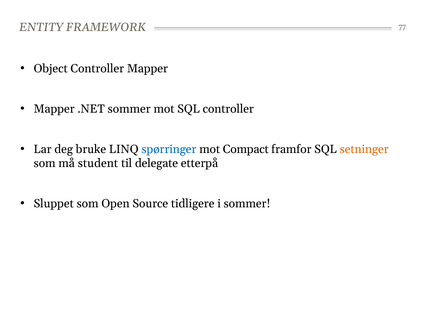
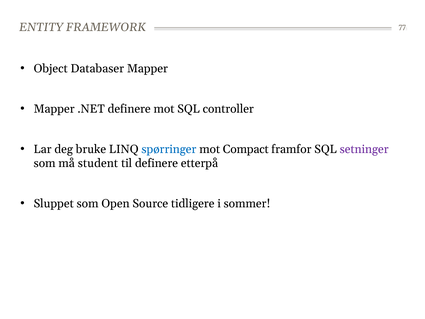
Object Controller: Controller -> Databaser (97, 69)
.NET sommer: sommer -> definere (129, 109)
setninger colour: orange -> purple (364, 149)
til delegate: delegate -> definere (156, 163)
